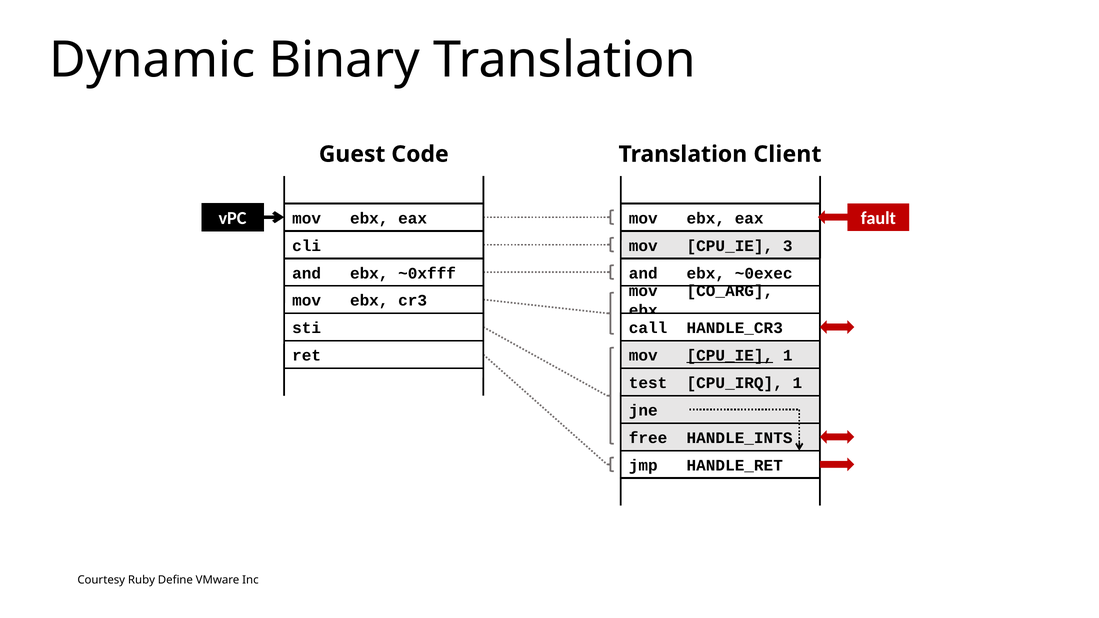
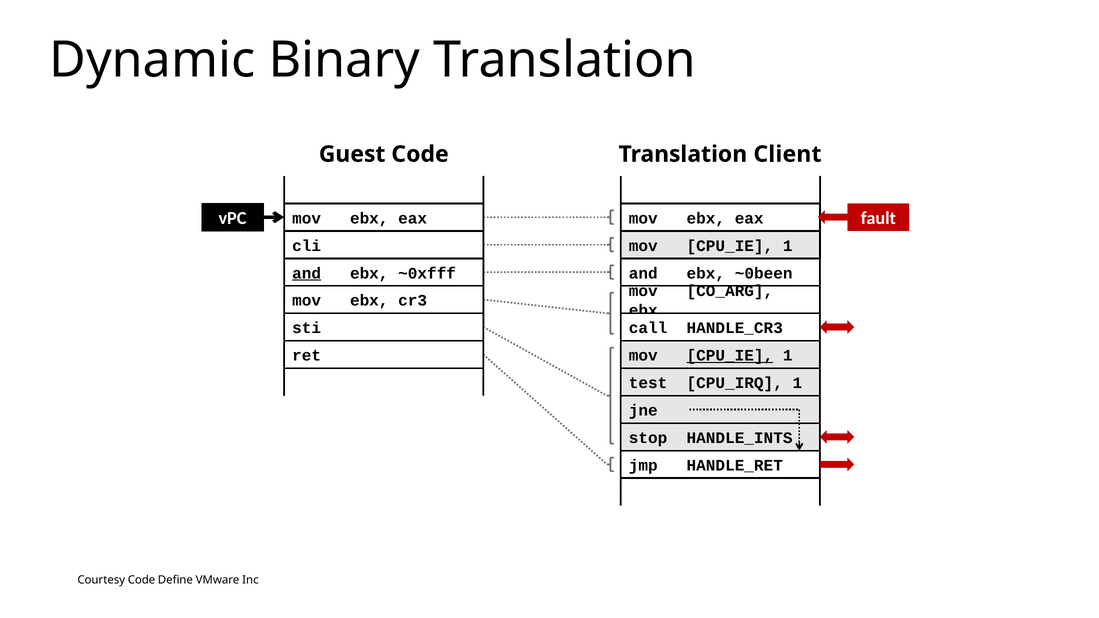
3: 3 -> 1 (788, 246)
and underline: none -> present (307, 273)
~0exec: ~0exec -> ~0been (764, 273)
free: free -> stop (648, 438)
Courtesy Ruby: Ruby -> Code (142, 580)
